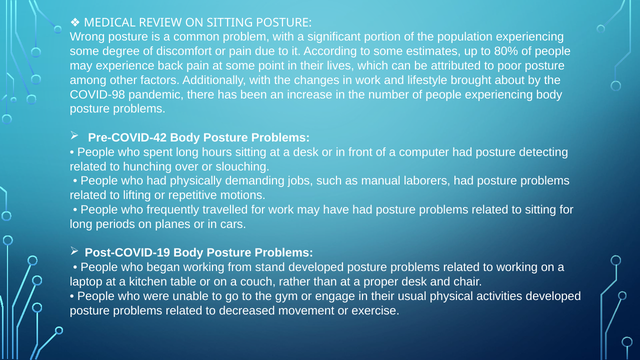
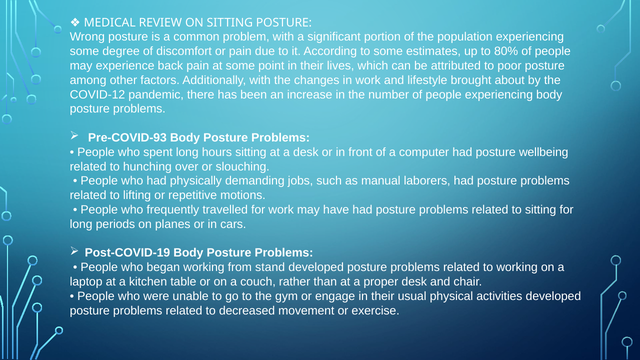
COVID-98: COVID-98 -> COVID-12 (97, 95)
Pre-COVID-42: Pre-COVID-42 -> Pre-COVID-93 (127, 138)
detecting: detecting -> wellbeing (544, 152)
